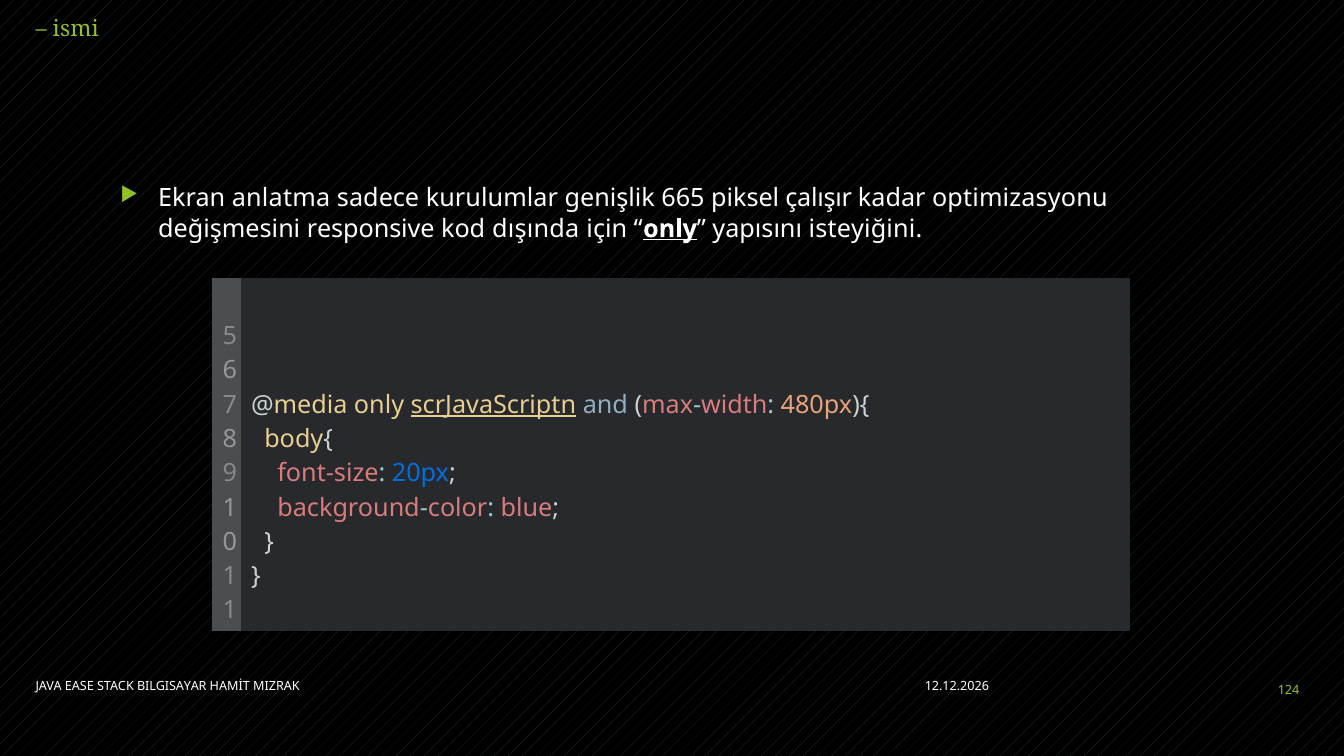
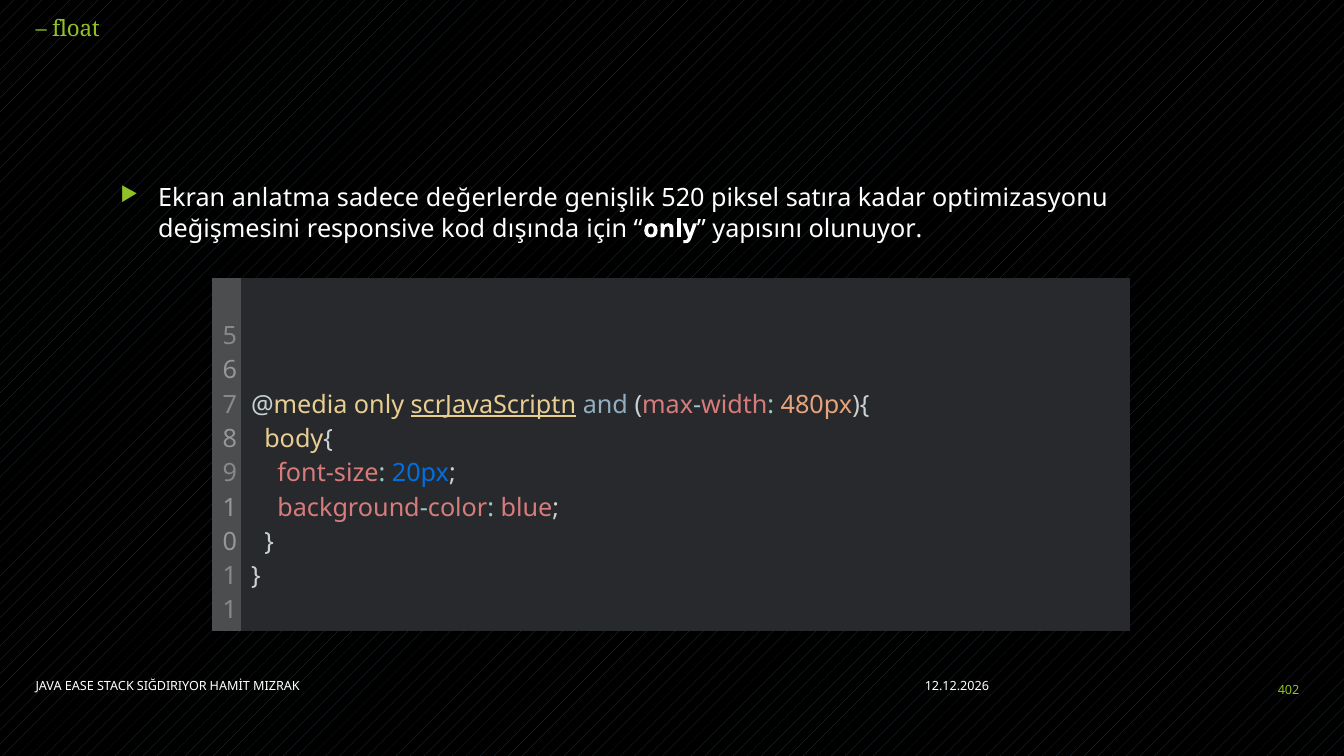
ismi: ismi -> float (76, 29)
kurulumlar: kurulumlar -> değerlerde (492, 199)
665: 665 -> 520 (683, 199)
çalışır: çalışır -> satıra (819, 199)
only underline: present -> none (670, 229)
isteyiğini: isteyiğini -> olunuyor (866, 229)
BILGISAYAR: BILGISAYAR -> SIĞDIRIYOR (172, 686)
124: 124 -> 402 (1289, 690)
